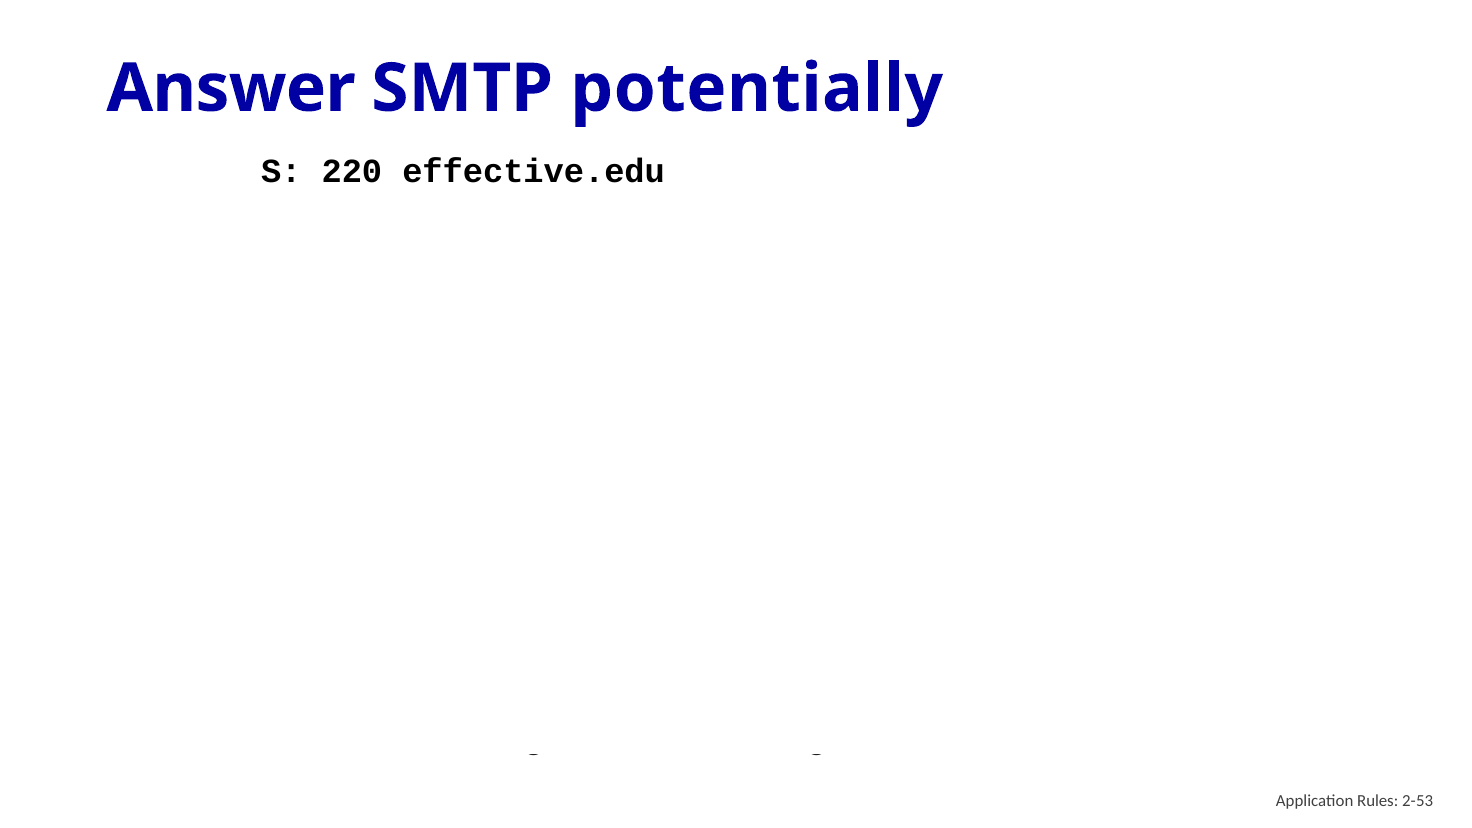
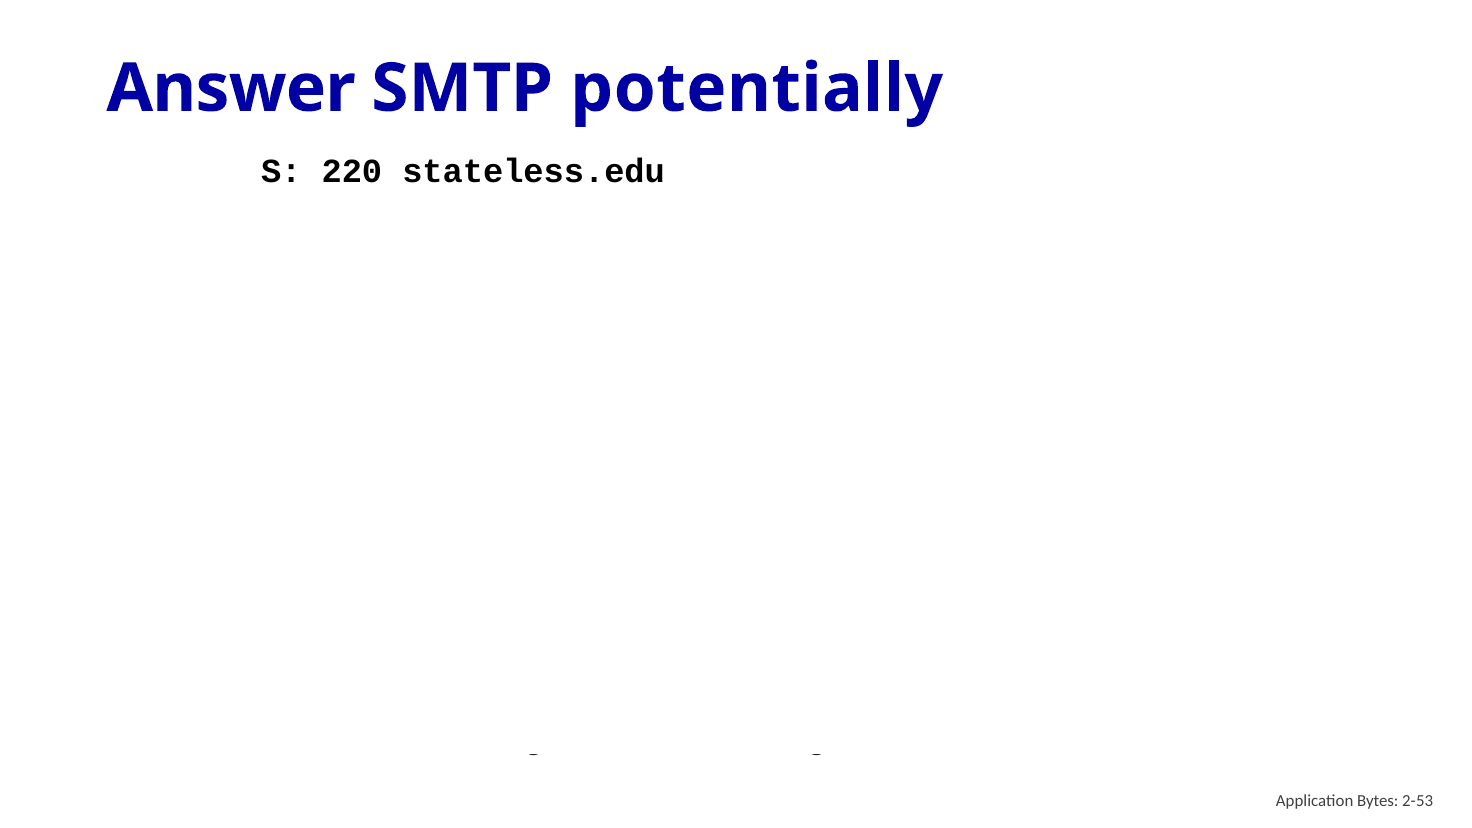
effective.edu: effective.edu -> stateless.edu (534, 171)
Rules: Rules -> Bytes (1378, 801)
